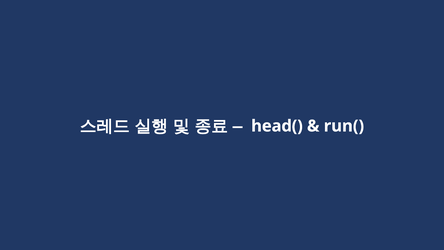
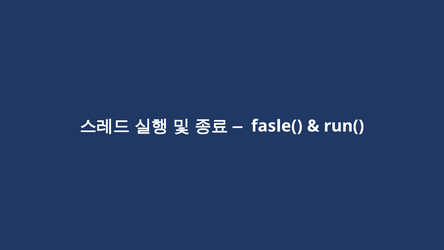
head(: head( -> fasle( (277, 126)
